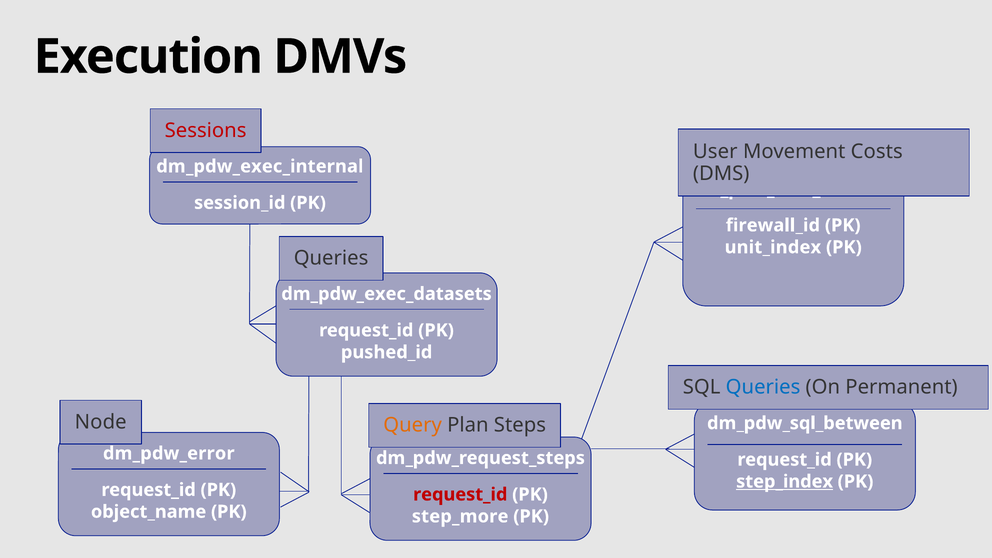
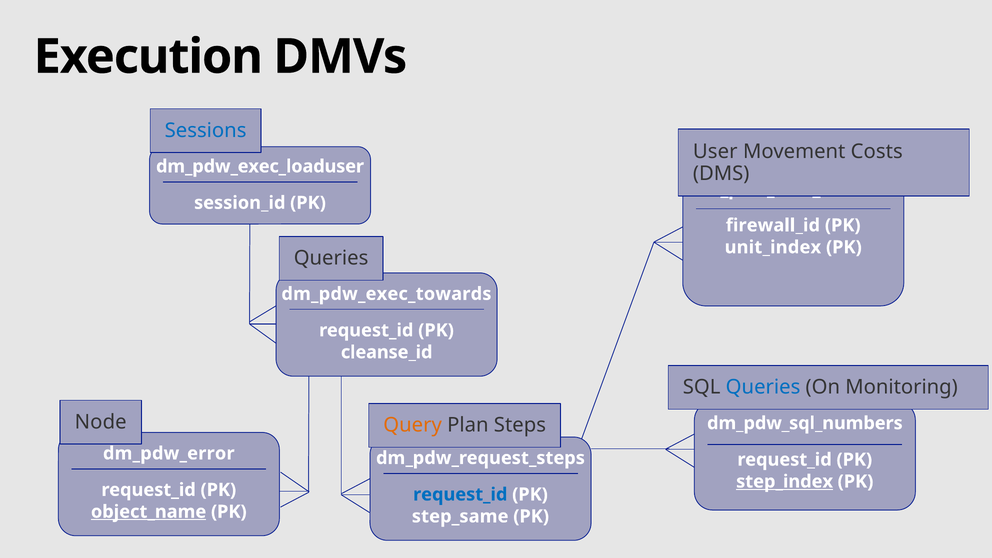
Sessions colour: red -> blue (206, 131)
dm_pdw_exec_internal: dm_pdw_exec_internal -> dm_pdw_exec_loaduser (260, 166)
dm_pdw_exec_datasets: dm_pdw_exec_datasets -> dm_pdw_exec_towards (386, 294)
pushed_id: pushed_id -> cleanse_id (387, 352)
Permanent: Permanent -> Monitoring (902, 387)
dm_pdw_sql_between: dm_pdw_sql_between -> dm_pdw_sql_numbers (805, 423)
request_id colour: red -> blue (460, 494)
object_name underline: none -> present (149, 512)
step_more: step_more -> step_same (460, 516)
